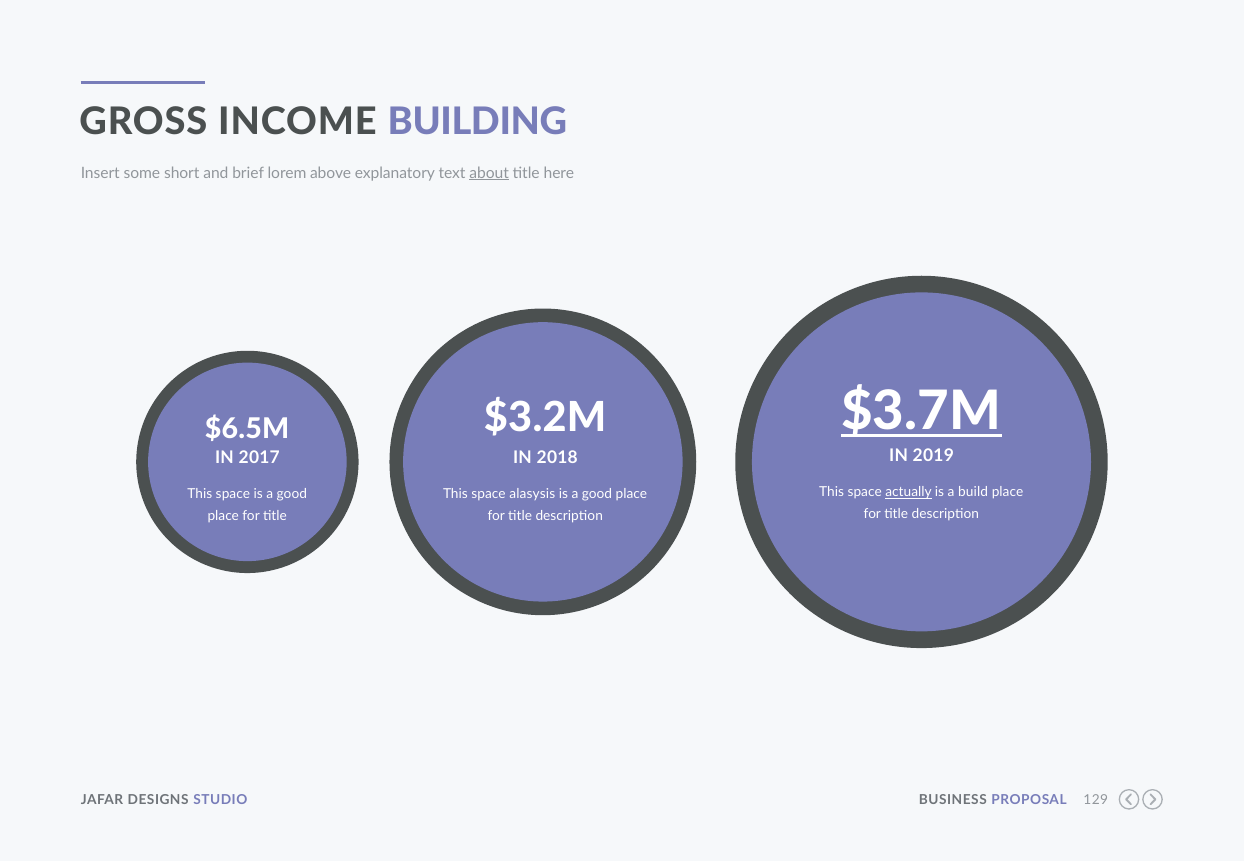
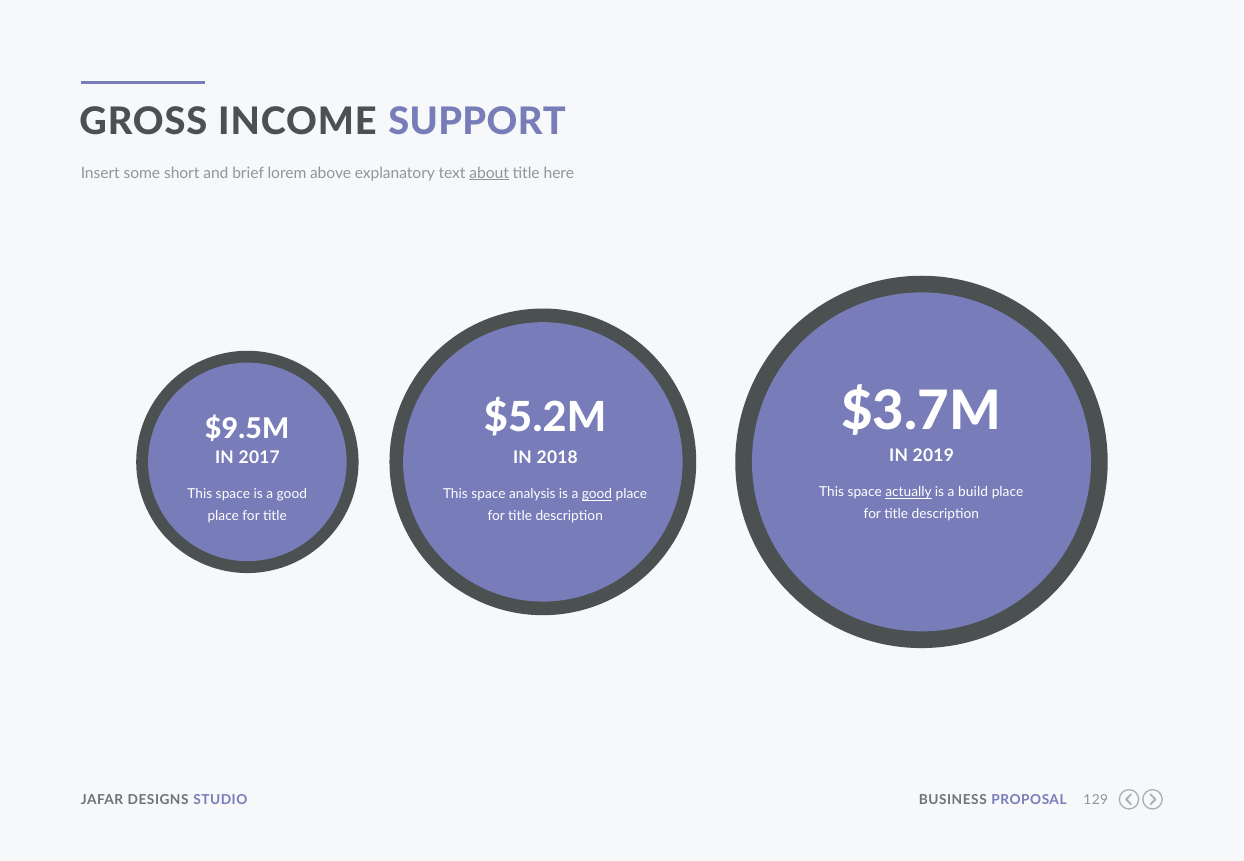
BUILDING: BUILDING -> SUPPORT (477, 122)
$3.7M underline: present -> none (921, 412)
$3.2M: $3.2M -> $5.2M (545, 418)
$6.5M: $6.5M -> $9.5M (247, 430)
alasysis: alasysis -> analysis (532, 494)
good underline: none -> present (597, 494)
